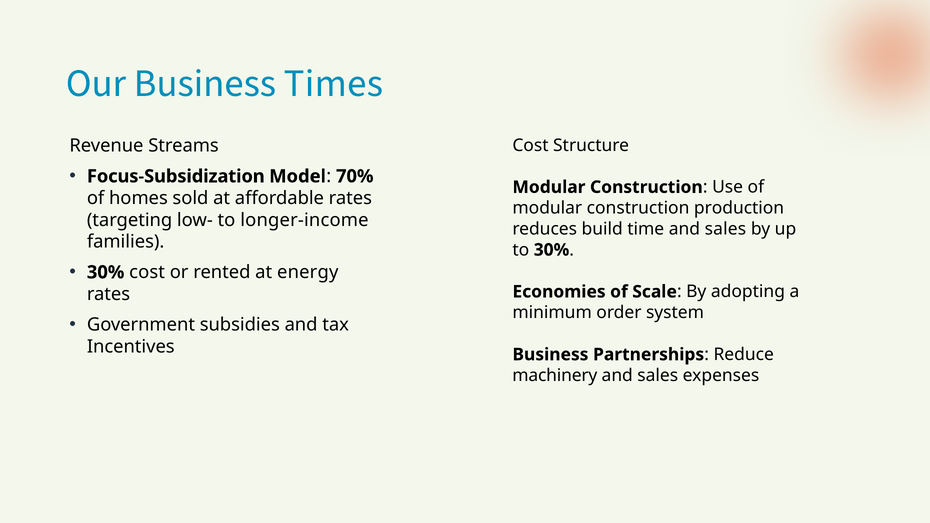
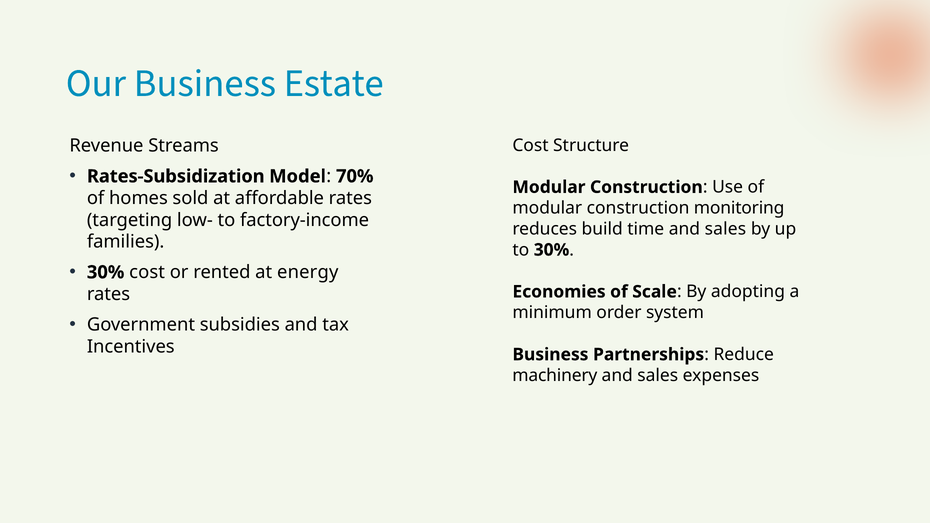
Times: Times -> Estate (334, 83)
Focus-Subsidization: Focus-Subsidization -> Rates-Subsidization (176, 176)
production: production -> monitoring (739, 208)
longer-income: longer-income -> factory-income (305, 220)
